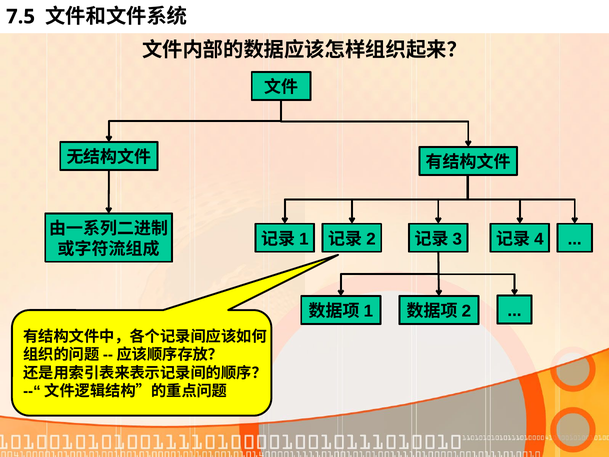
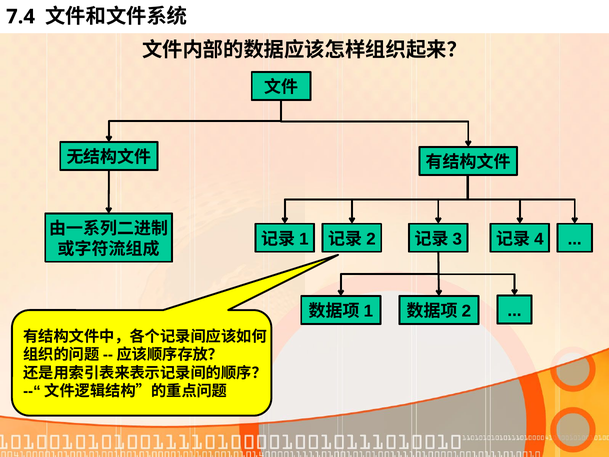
7.5: 7.5 -> 7.4 (21, 17)
